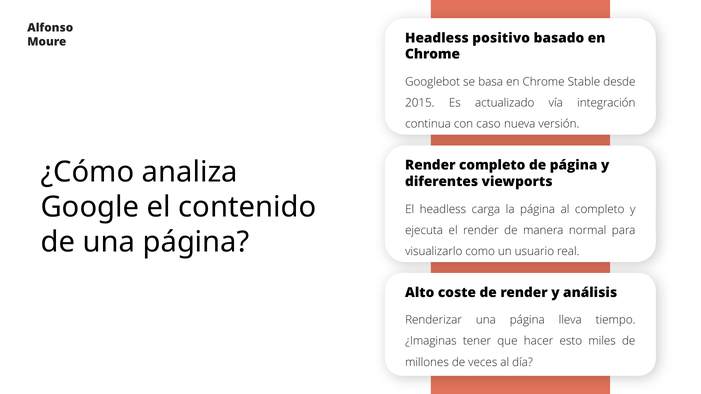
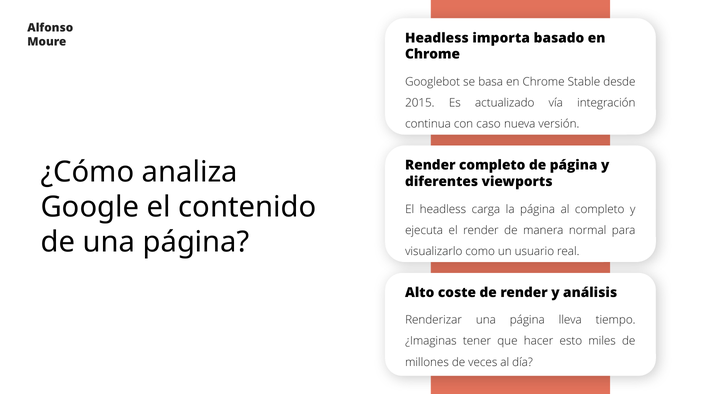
positivo: positivo -> importa (501, 38)
